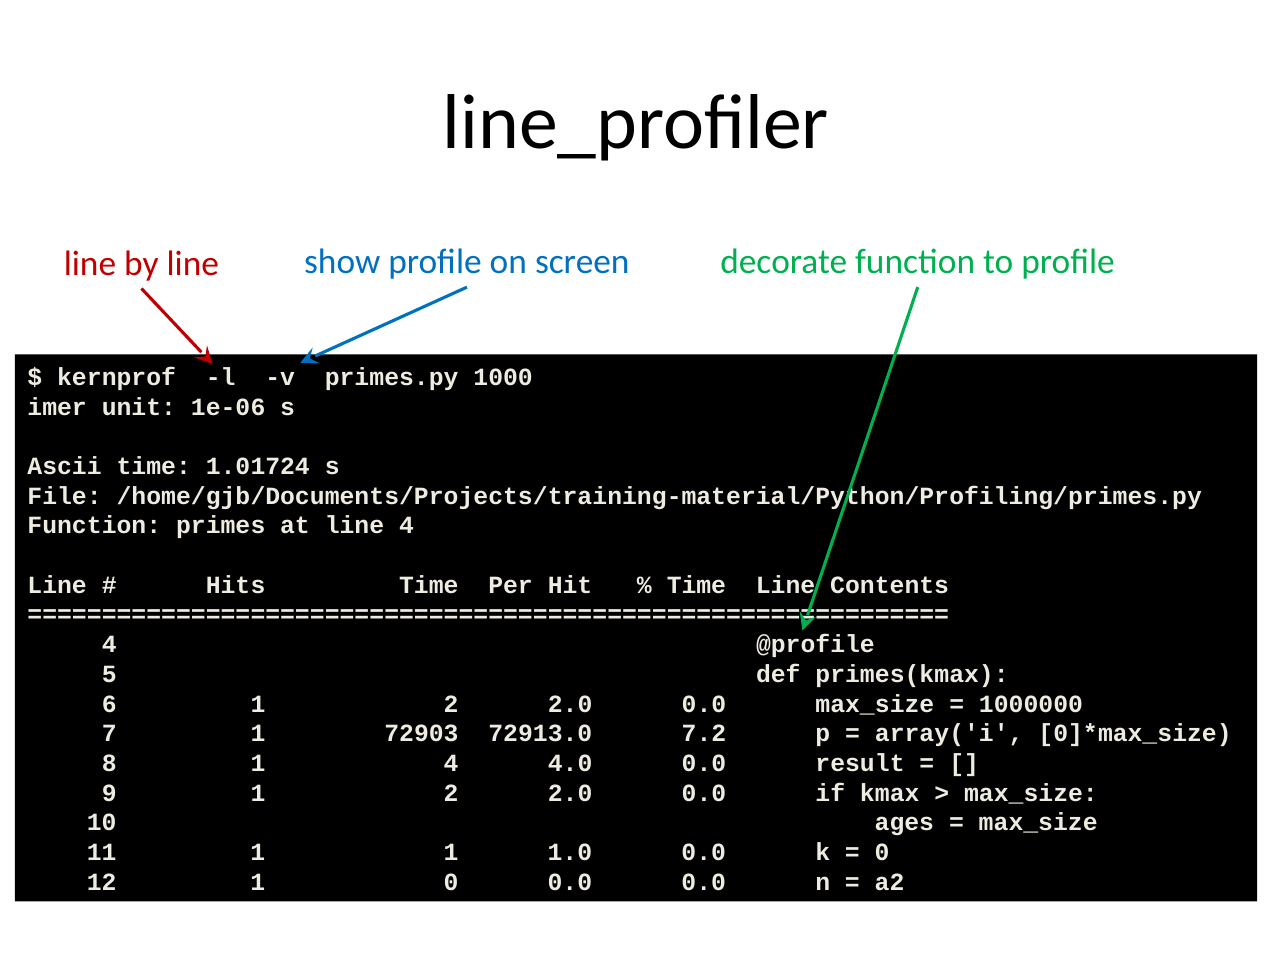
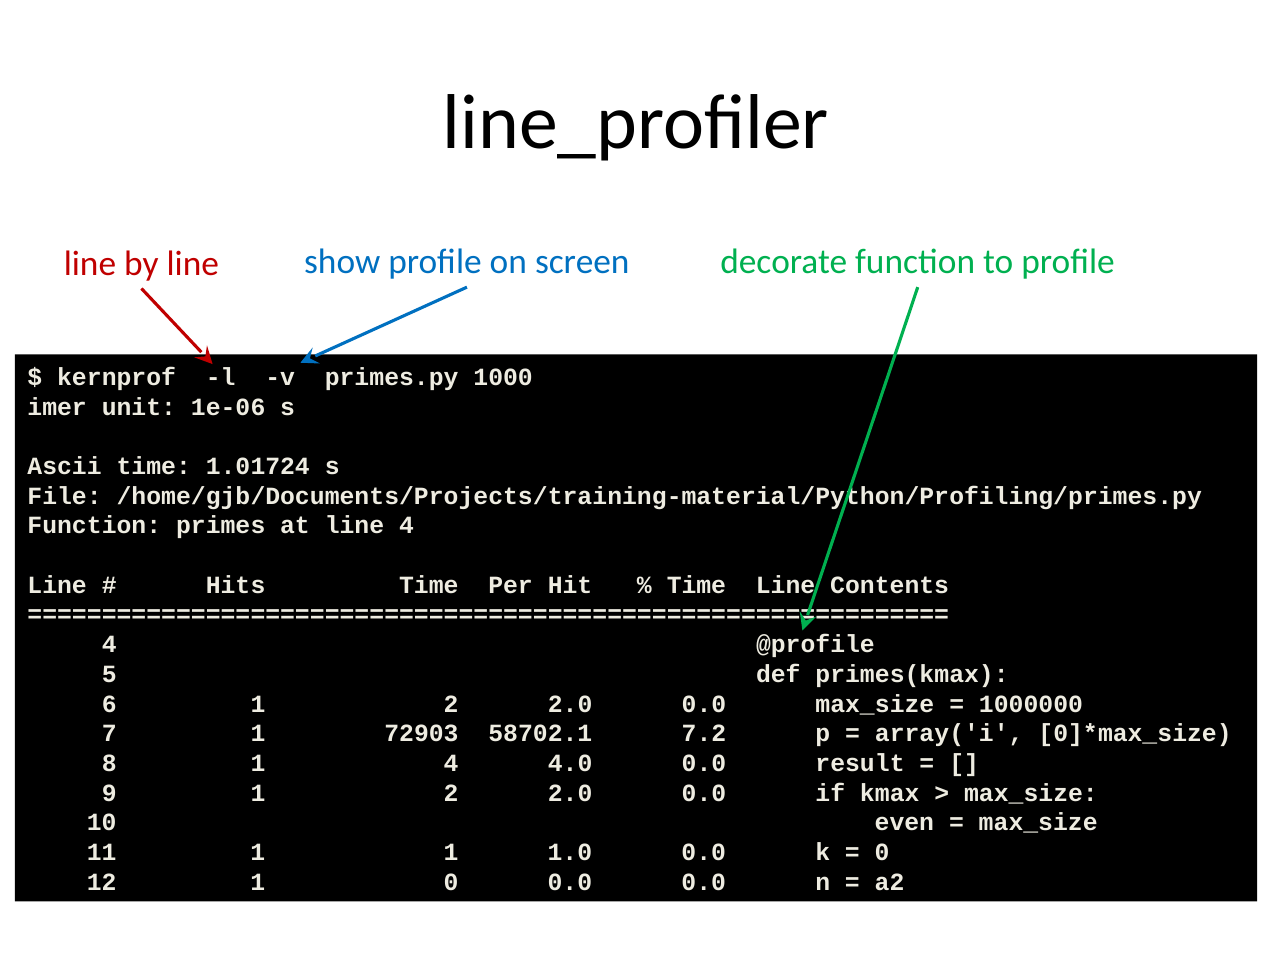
72913.0: 72913.0 -> 58702.1 (540, 734)
ages: ages -> even (904, 823)
